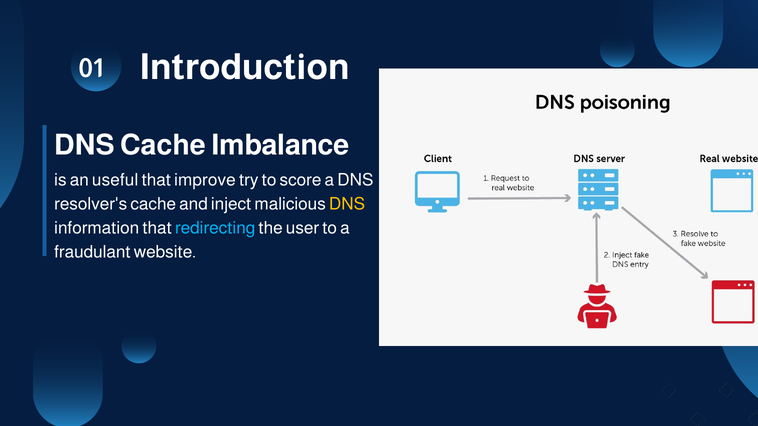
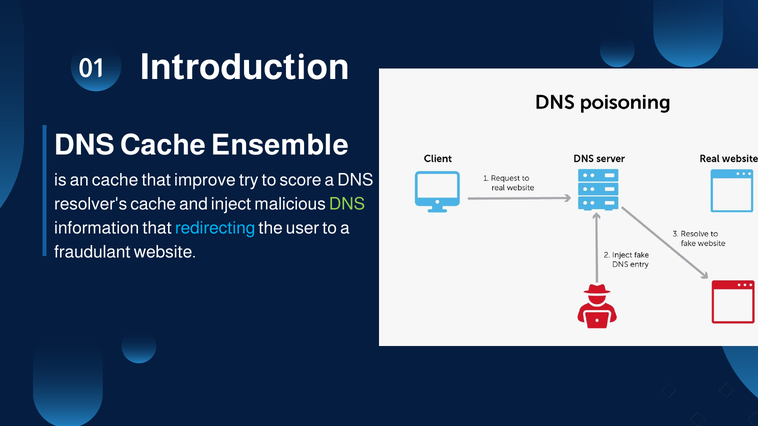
Imbalance: Imbalance -> Ensemble (280, 145)
an useful: useful -> cache (115, 180)
DNS colour: yellow -> light green (347, 204)
